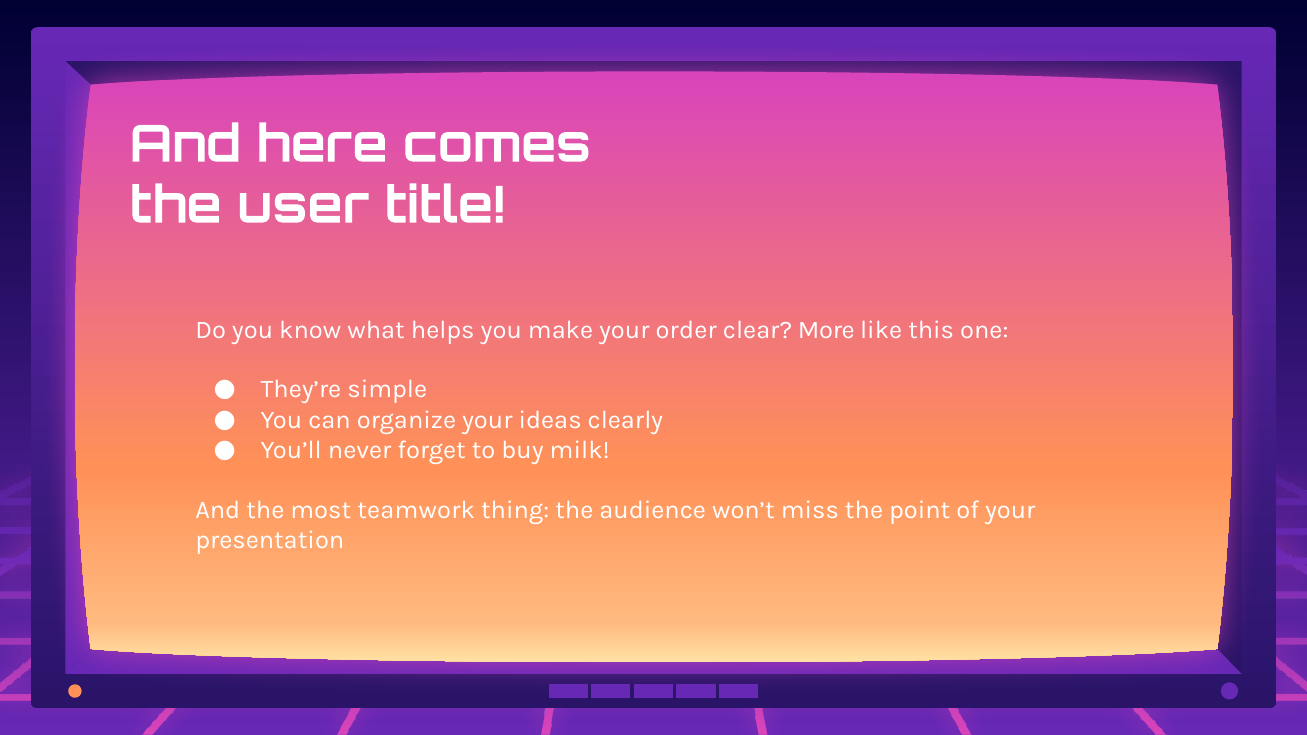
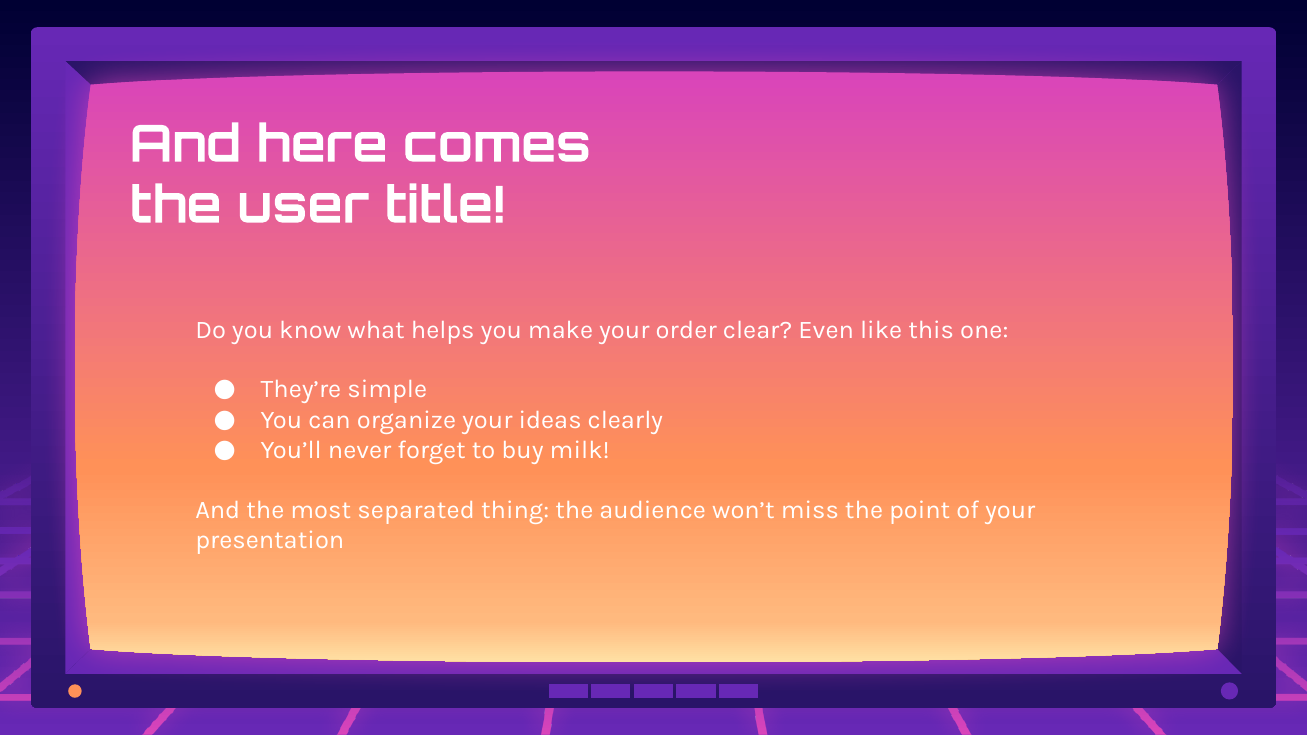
More: More -> Even (826, 330)
teamwork: teamwork -> separated (416, 510)
